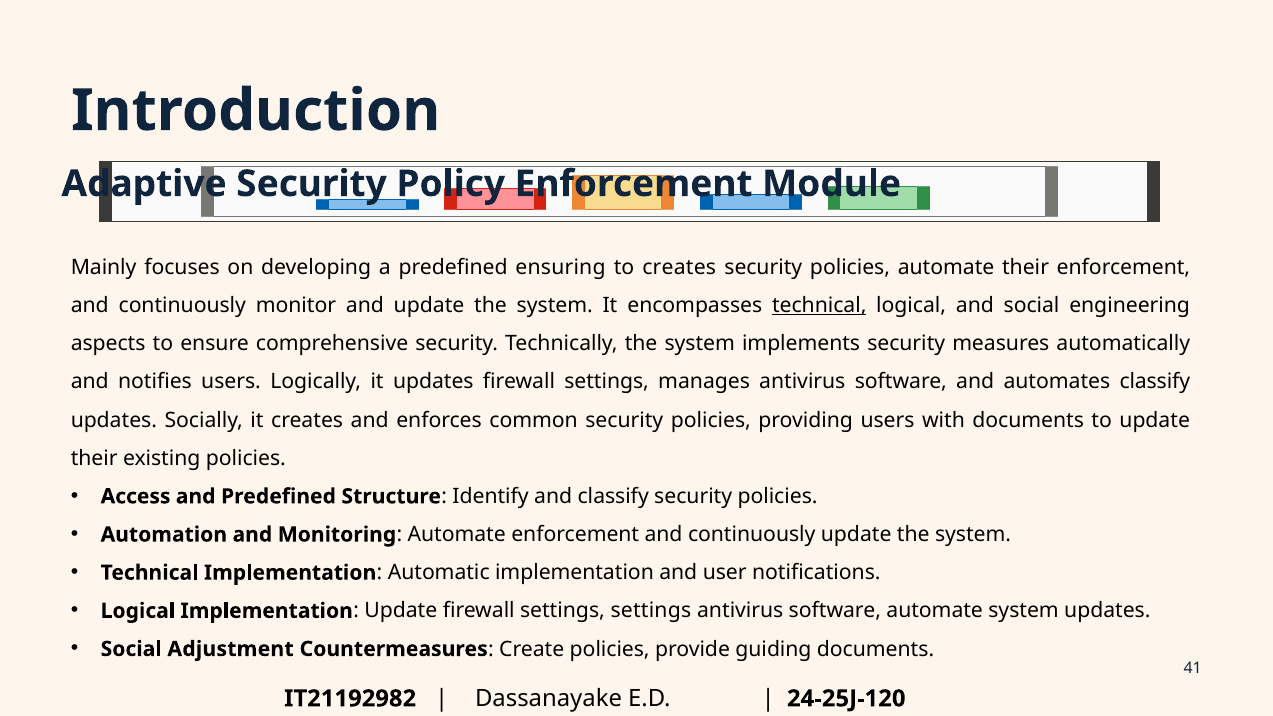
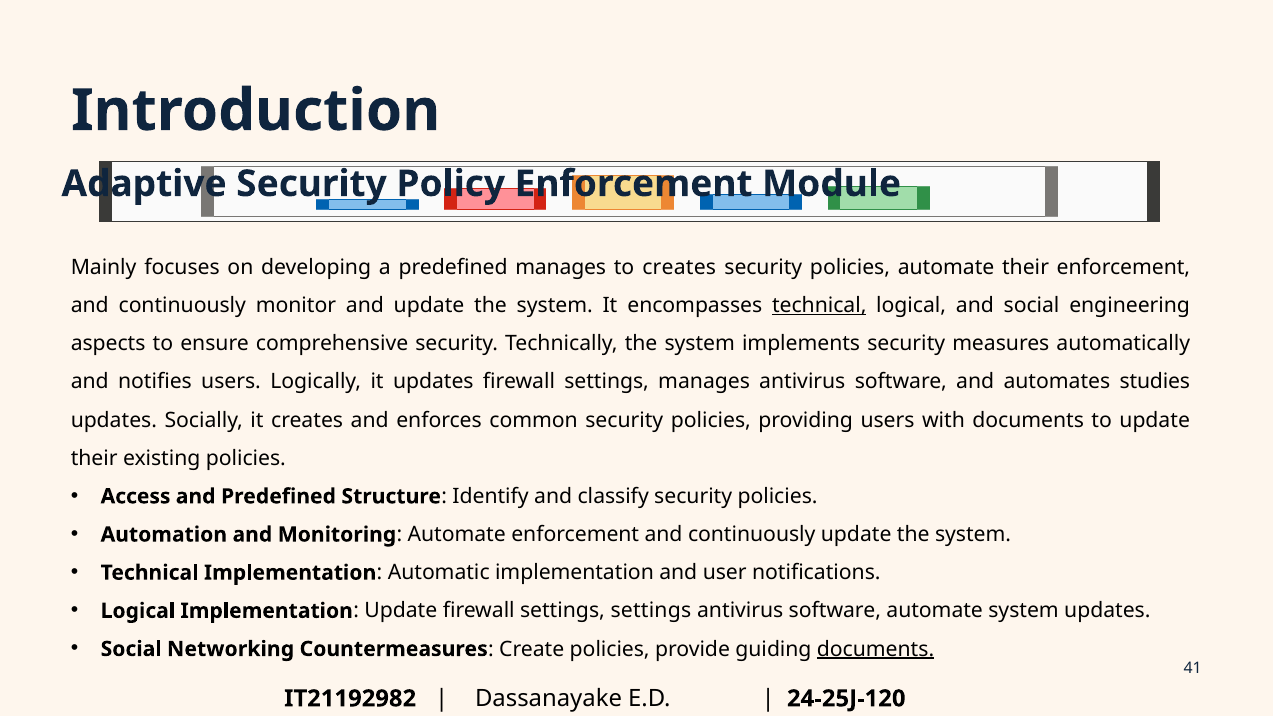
predefined ensuring: ensuring -> manages (561, 268)
automates classify: classify -> studies (1155, 382)
Adjustment: Adjustment -> Networking (231, 649)
documents underline: none -> present (876, 649)
